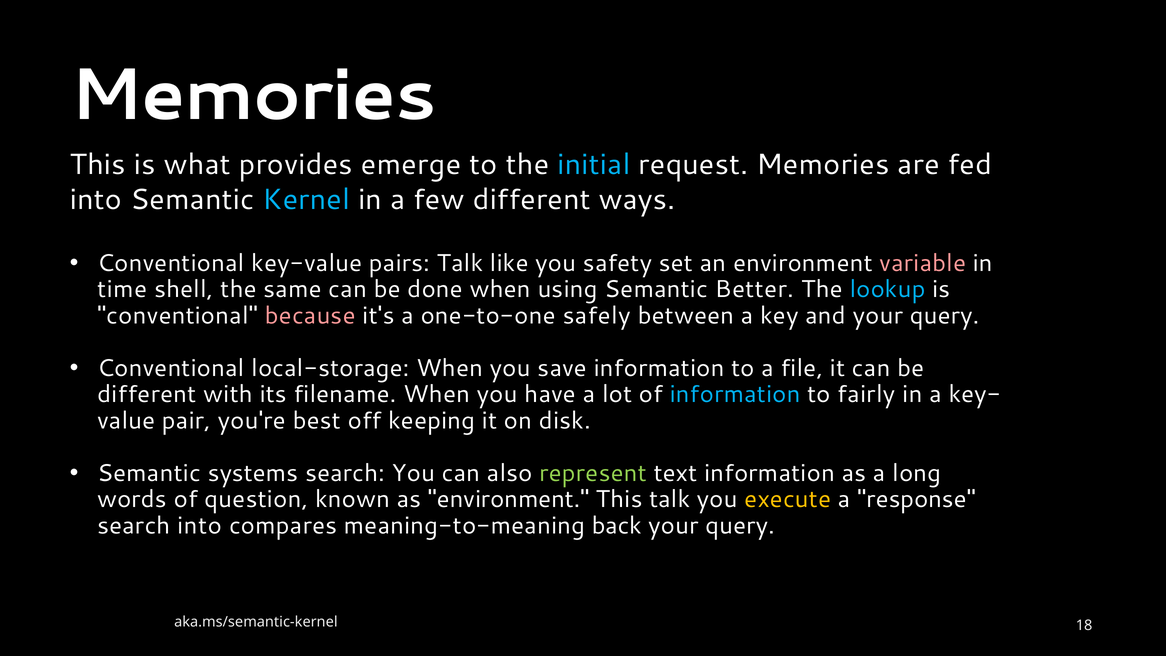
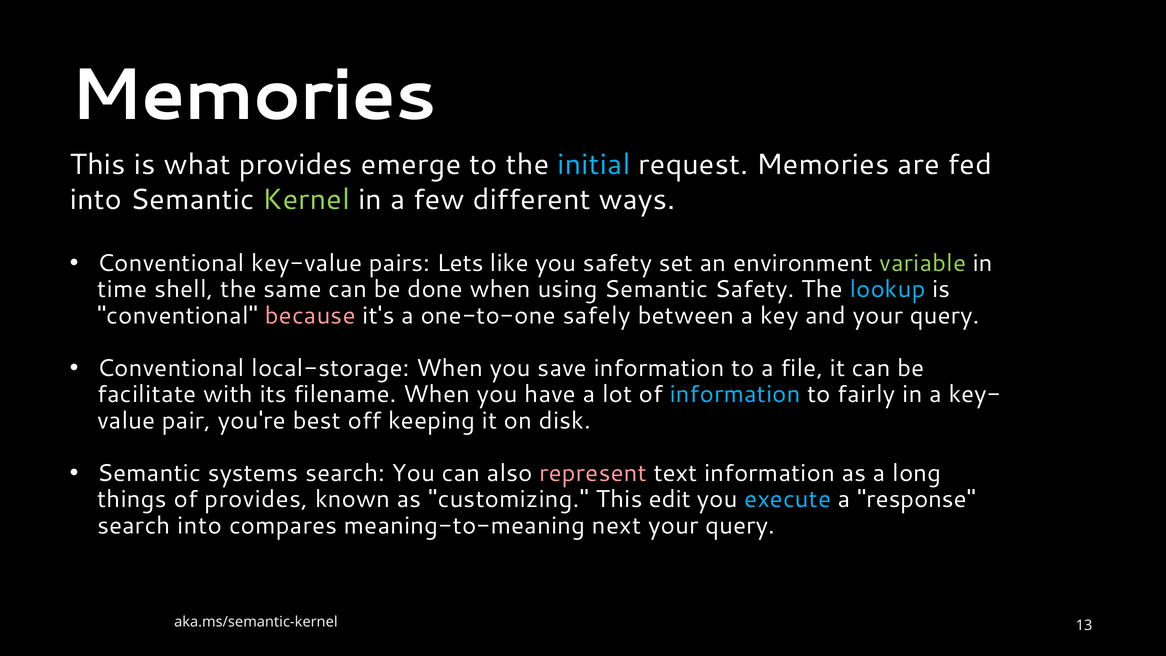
Kernel colour: light blue -> light green (306, 200)
pairs Talk: Talk -> Lets (460, 263)
variable colour: pink -> light green (923, 263)
Semantic Better: Better -> Safety (755, 289)
different: different -> facilitate (147, 394)
represent colour: light green -> pink (593, 473)
words: words -> things (132, 499)
of question: question -> provides (256, 499)
as environment: environment -> customizing (509, 499)
This talk: talk -> edit (670, 499)
execute colour: yellow -> light blue (788, 499)
back: back -> next (617, 525)
18: 18 -> 13 (1084, 625)
